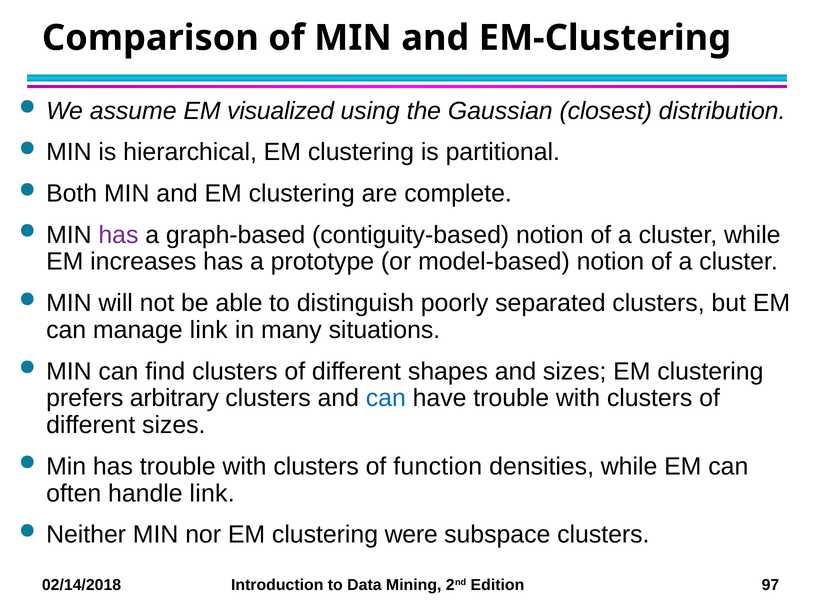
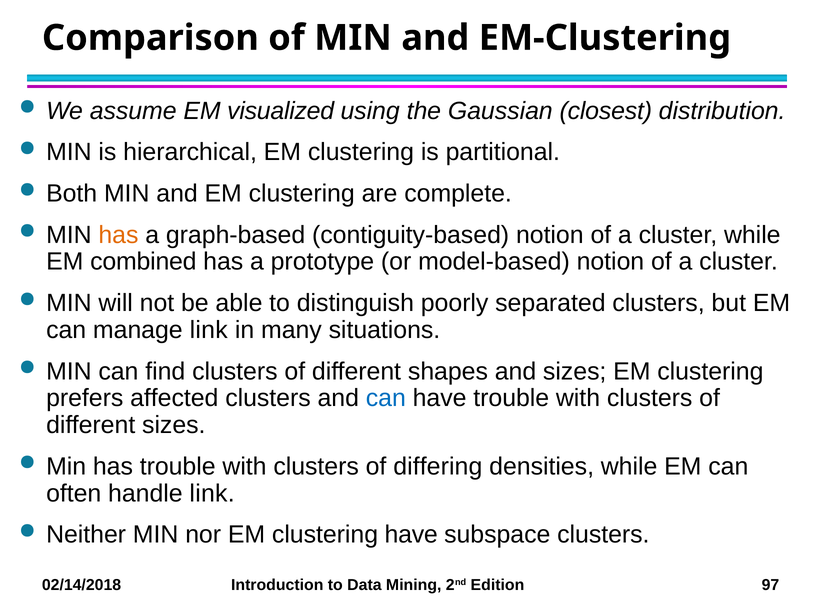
has colour: purple -> orange (118, 235)
increases: increases -> combined (143, 262)
arbitrary: arbitrary -> affected (174, 398)
function: function -> differing (438, 466)
clustering were: were -> have (411, 534)
